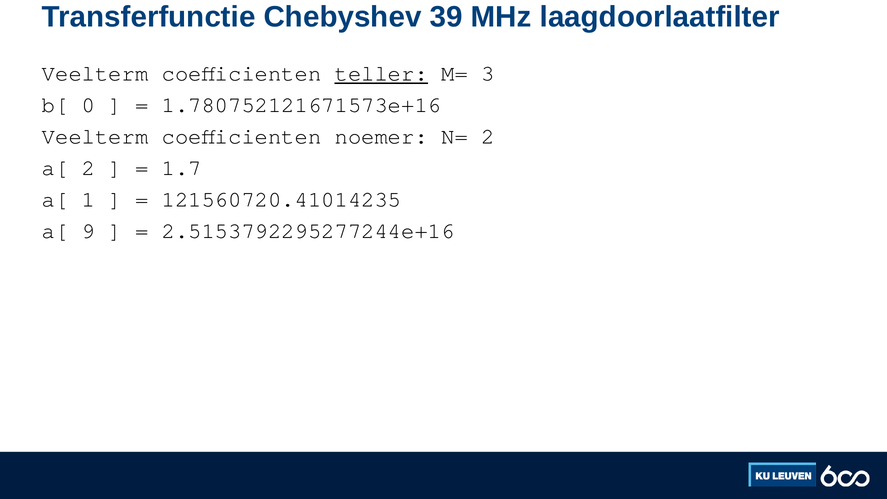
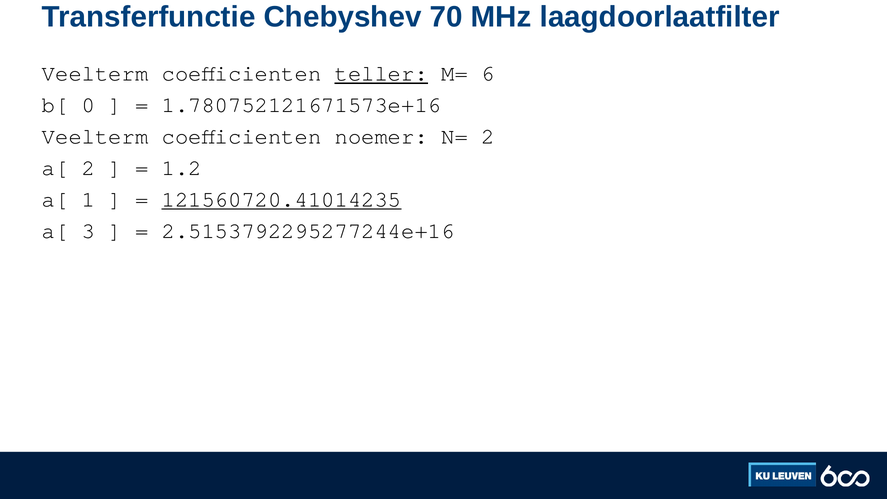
39: 39 -> 70 (446, 17)
3: 3 -> 6 (488, 74)
1.7: 1.7 -> 1.2 (182, 168)
121560720.41014235 underline: none -> present (281, 199)
9: 9 -> 3 (88, 231)
